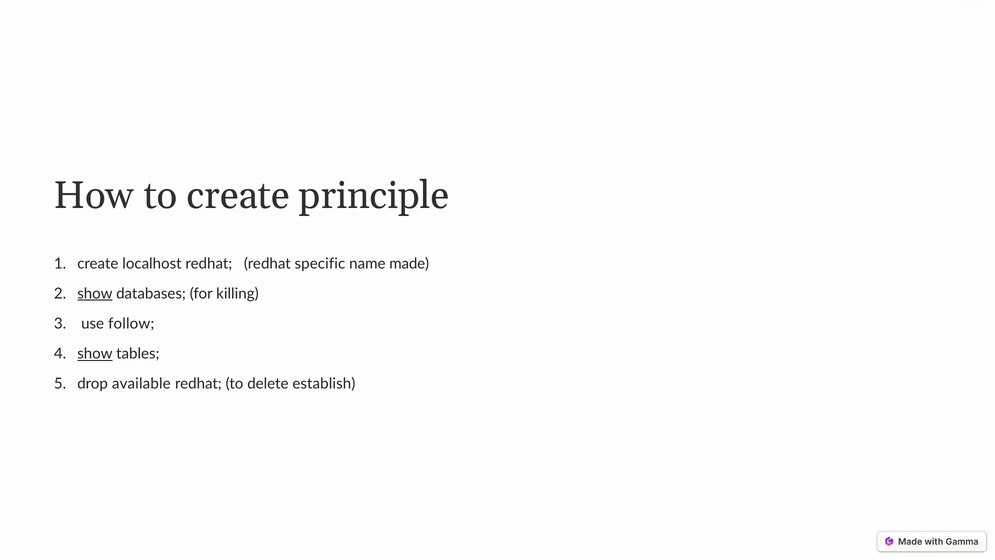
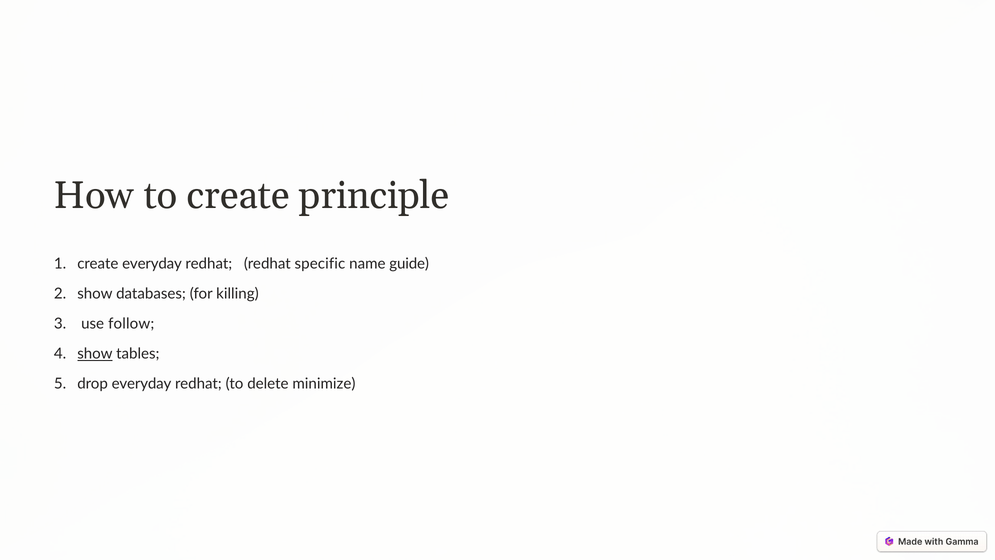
create localhost: localhost -> everyday (152, 263)
made: made -> guide (409, 263)
show underline: present -> none (95, 294)
drop available: available -> everyday (141, 384)
establish: establish -> minimize (324, 384)
